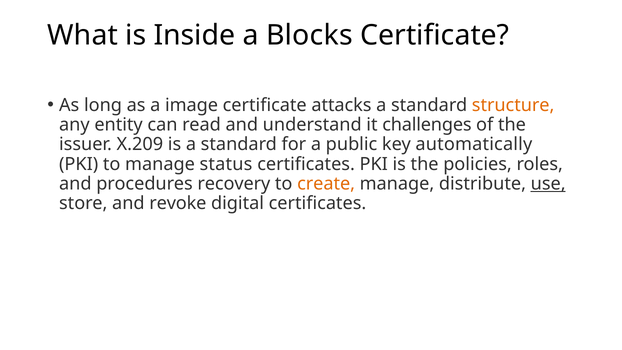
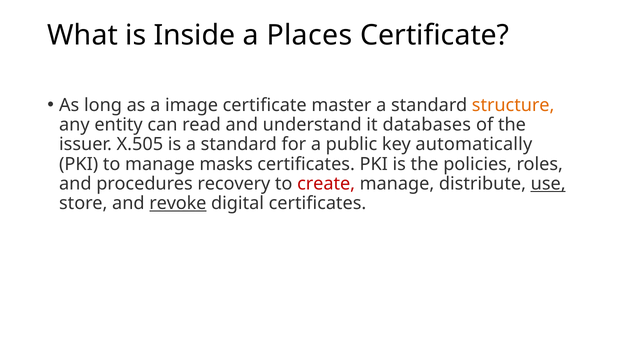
Blocks: Blocks -> Places (309, 35)
attacks: attacks -> master (341, 105)
challenges: challenges -> databases (427, 125)
X.209: X.209 -> X.505 (140, 144)
status: status -> masks (226, 164)
create colour: orange -> red (326, 184)
revoke underline: none -> present (178, 203)
